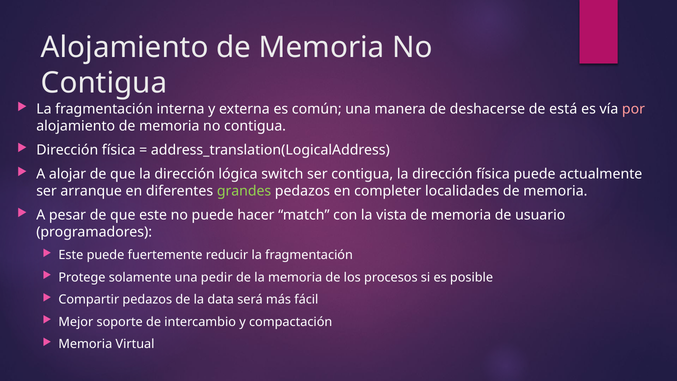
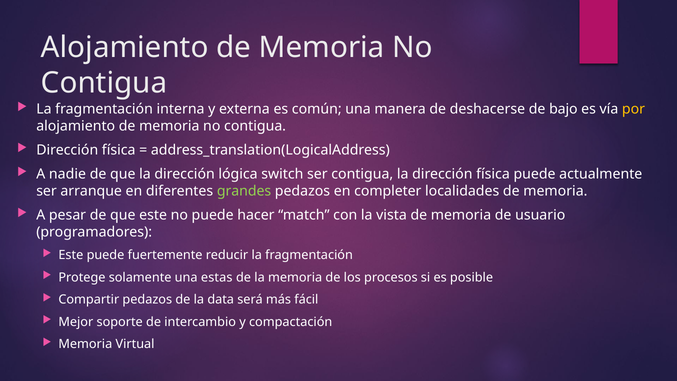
está: está -> bajo (563, 109)
por colour: pink -> yellow (634, 109)
alojar: alojar -> nadie (67, 174)
pedir: pedir -> estas (217, 277)
